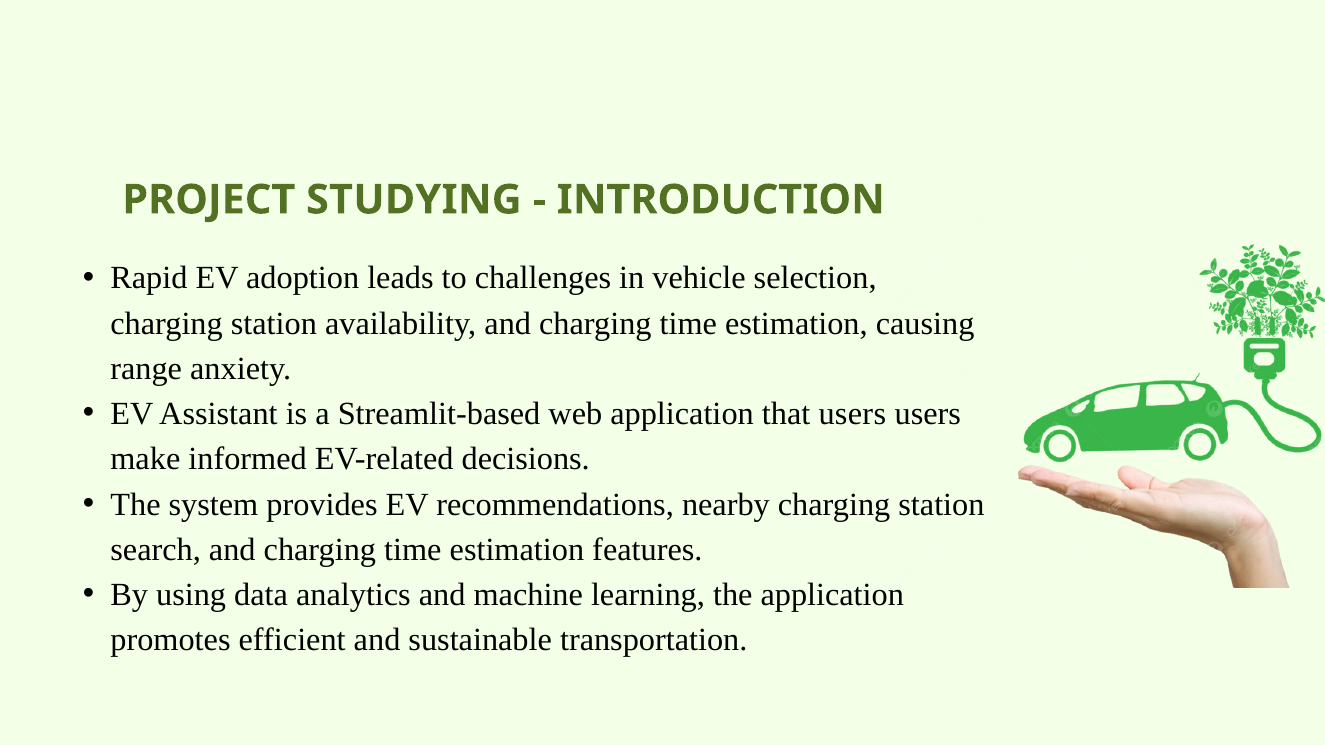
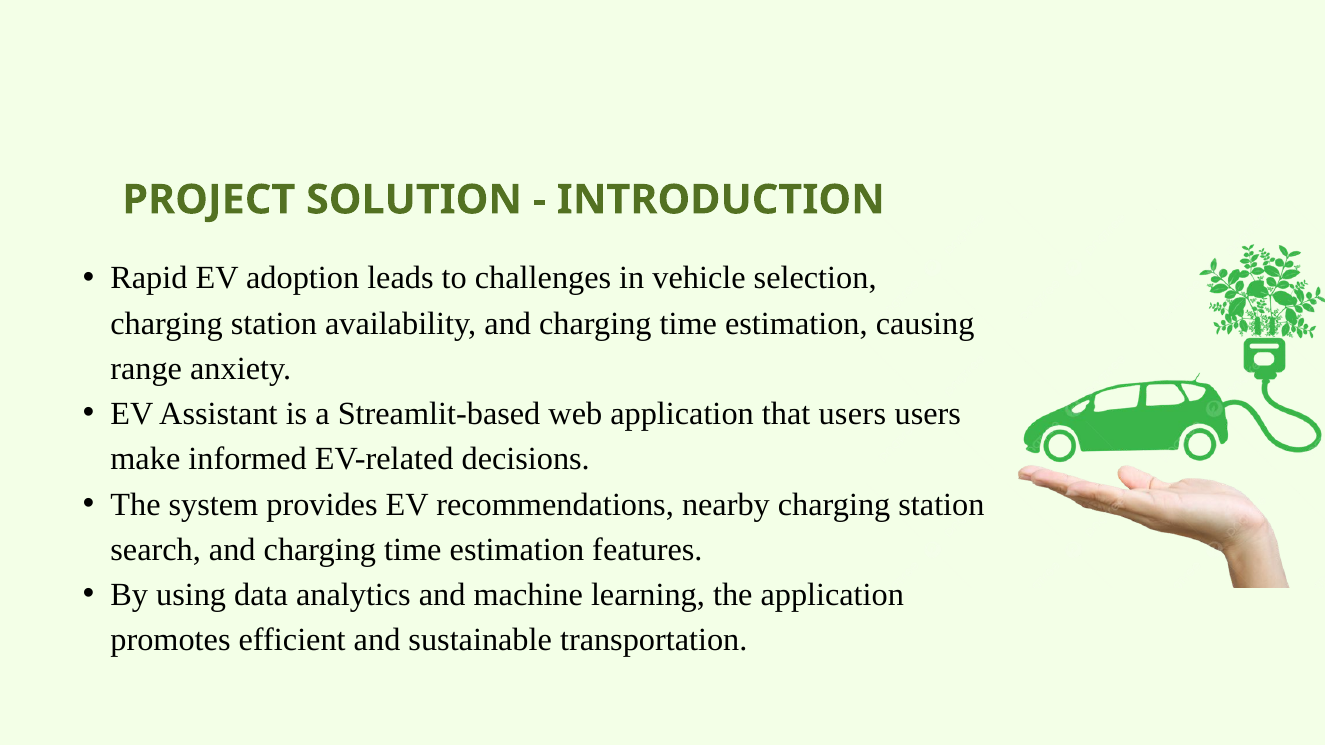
STUDYING: STUDYING -> SOLUTION (414, 200)
